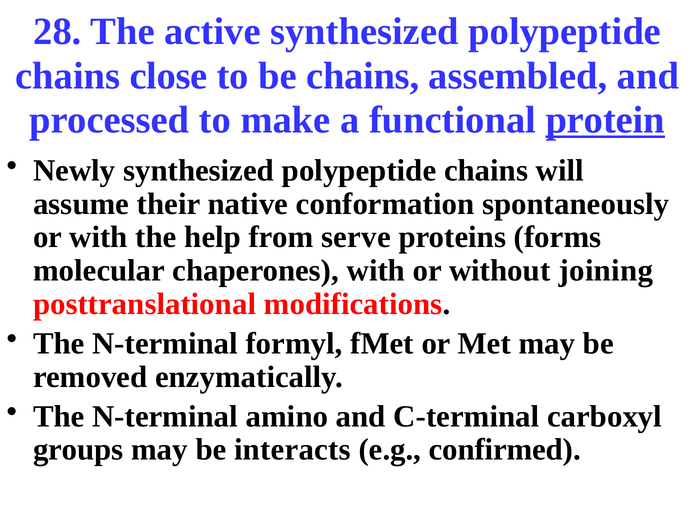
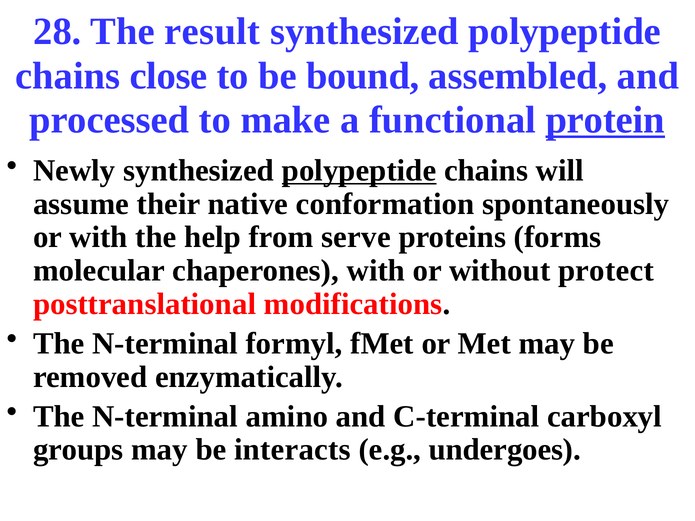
active: active -> result (212, 32)
be chains: chains -> bound (363, 76)
polypeptide underline: none -> present (359, 171)
joining: joining -> protect (606, 271)
confirmed: confirmed -> undergoes (505, 450)
